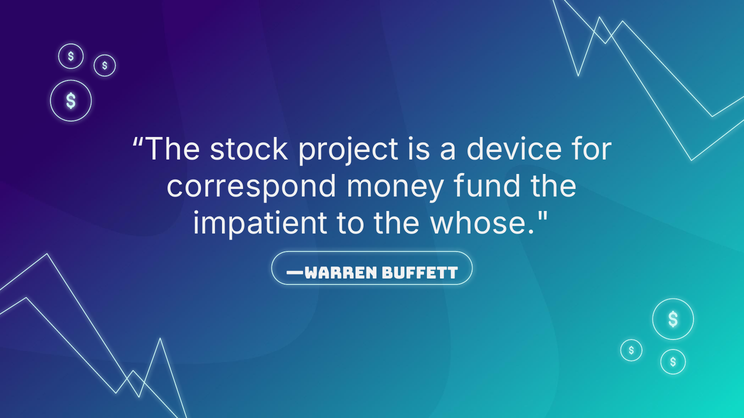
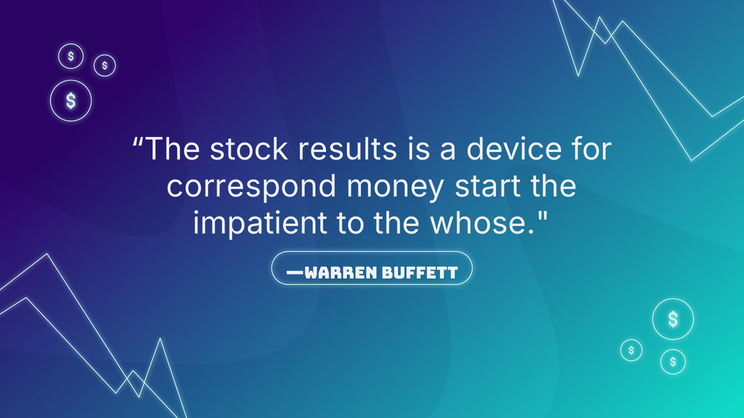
project: project -> results (348, 149)
fund: fund -> start (488, 187)
